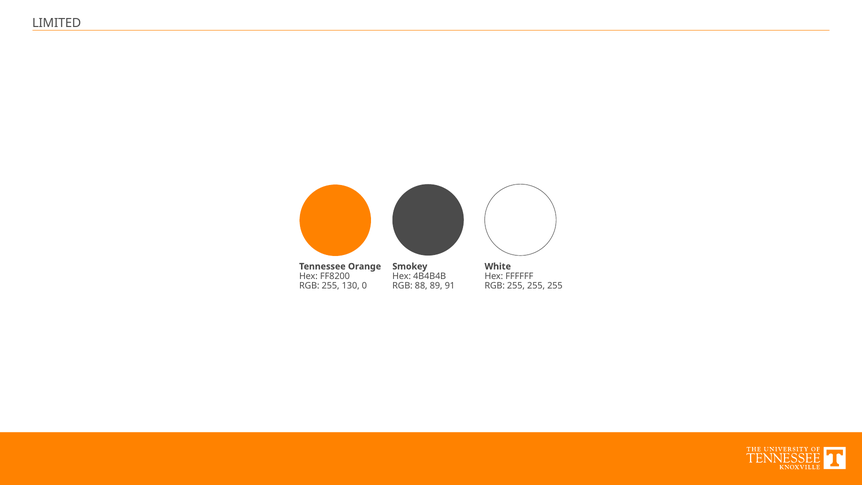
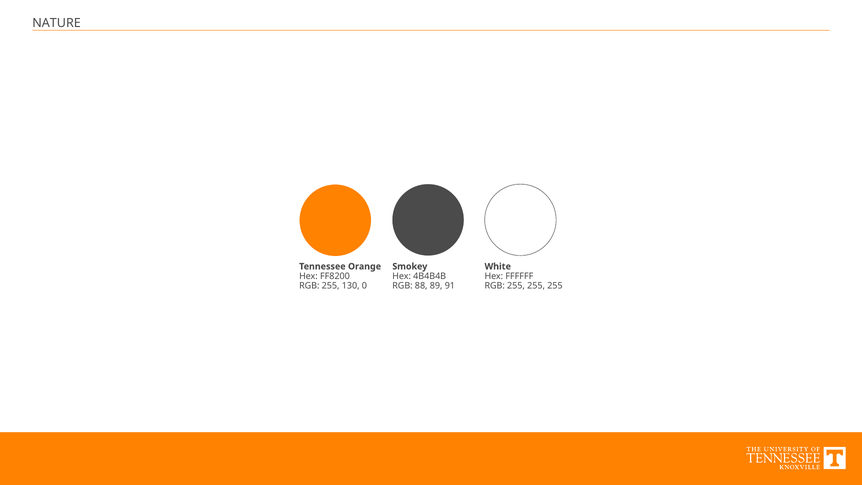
LIMITED: LIMITED -> NATURE (57, 23)
